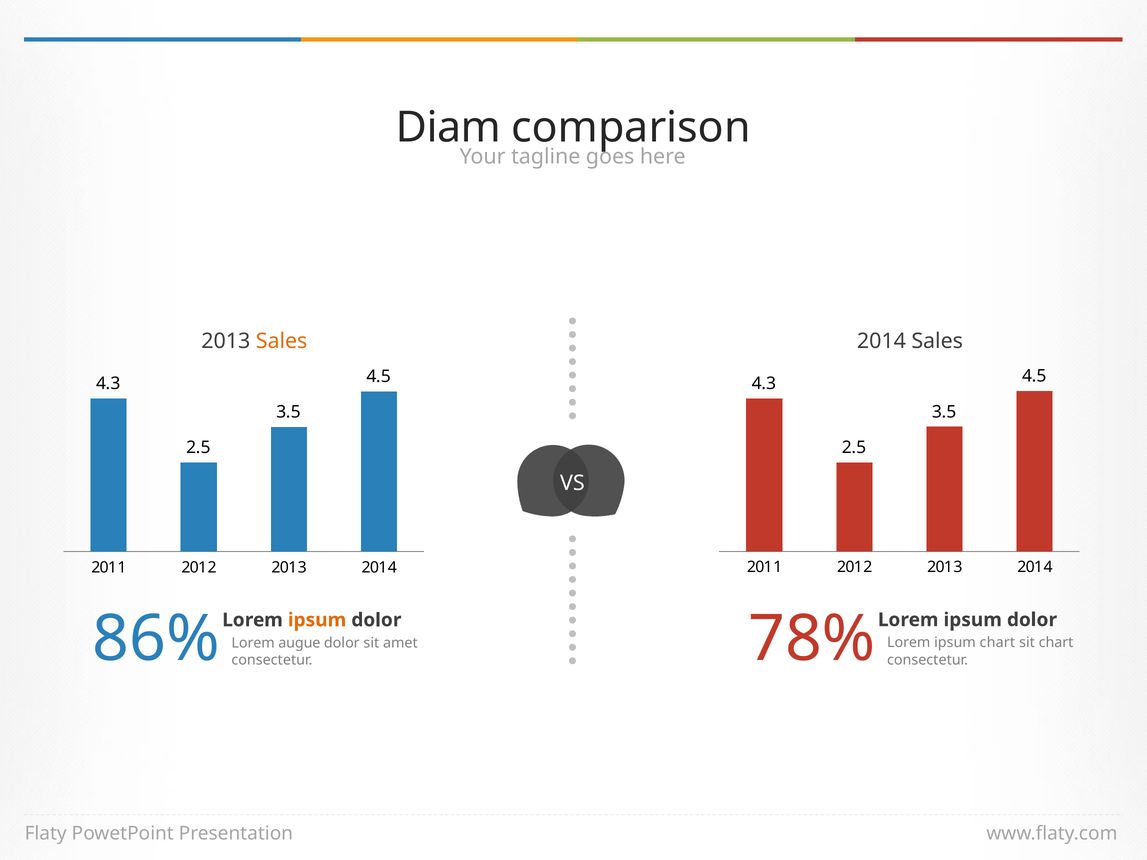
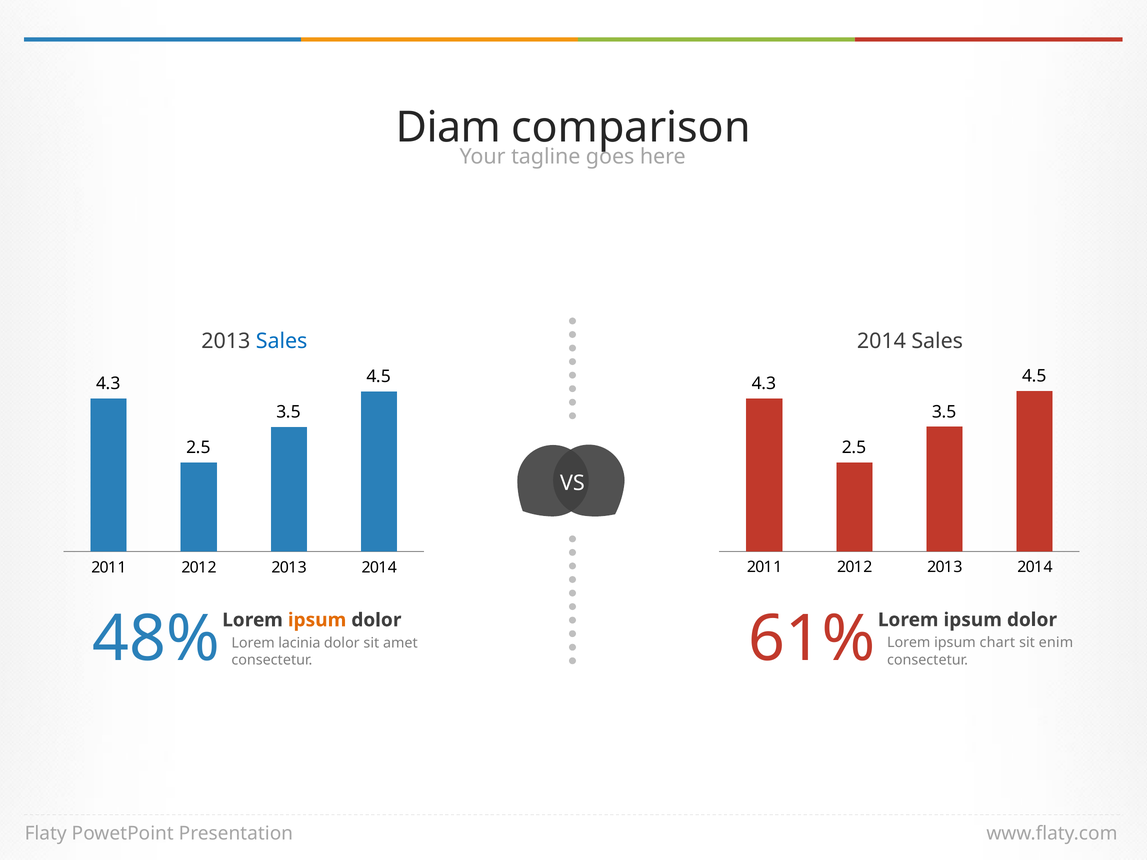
Sales colour: orange -> blue (282, 341)
78%: 78% -> 61% (812, 639)
86%: 86% -> 48% (156, 639)
sit chart: chart -> enim (1056, 643)
augue: augue -> lacinia (299, 643)
